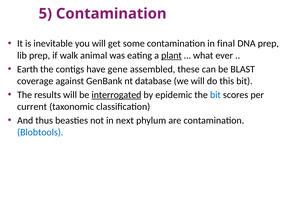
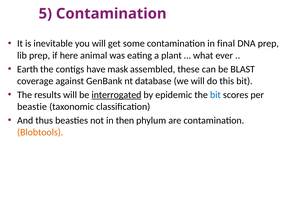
walk: walk -> here (69, 55)
plant underline: present -> none (171, 55)
gene: gene -> mask (118, 69)
current: current -> beastie (32, 107)
next: next -> then (125, 120)
Blobtools colour: blue -> orange (40, 132)
